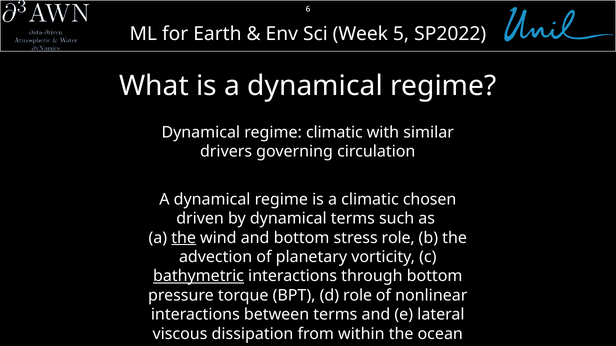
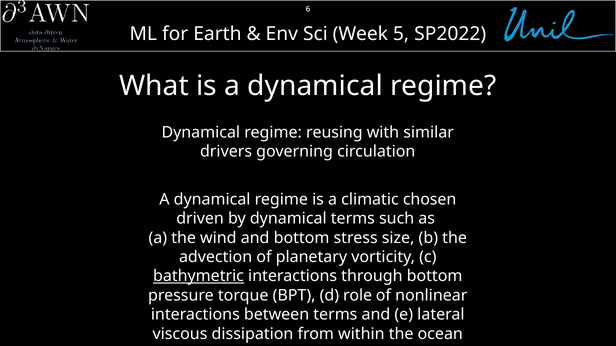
regime climatic: climatic -> reusing (334, 133)
the underline: present -> none (184, 238)
stress role: role -> size (398, 238)
